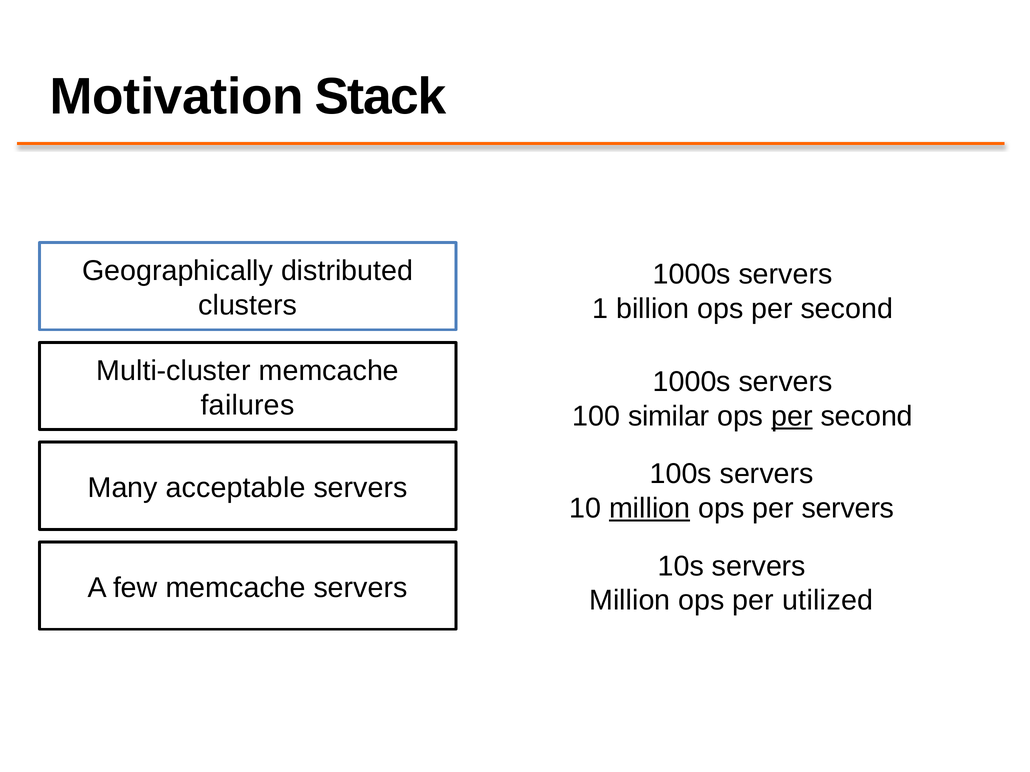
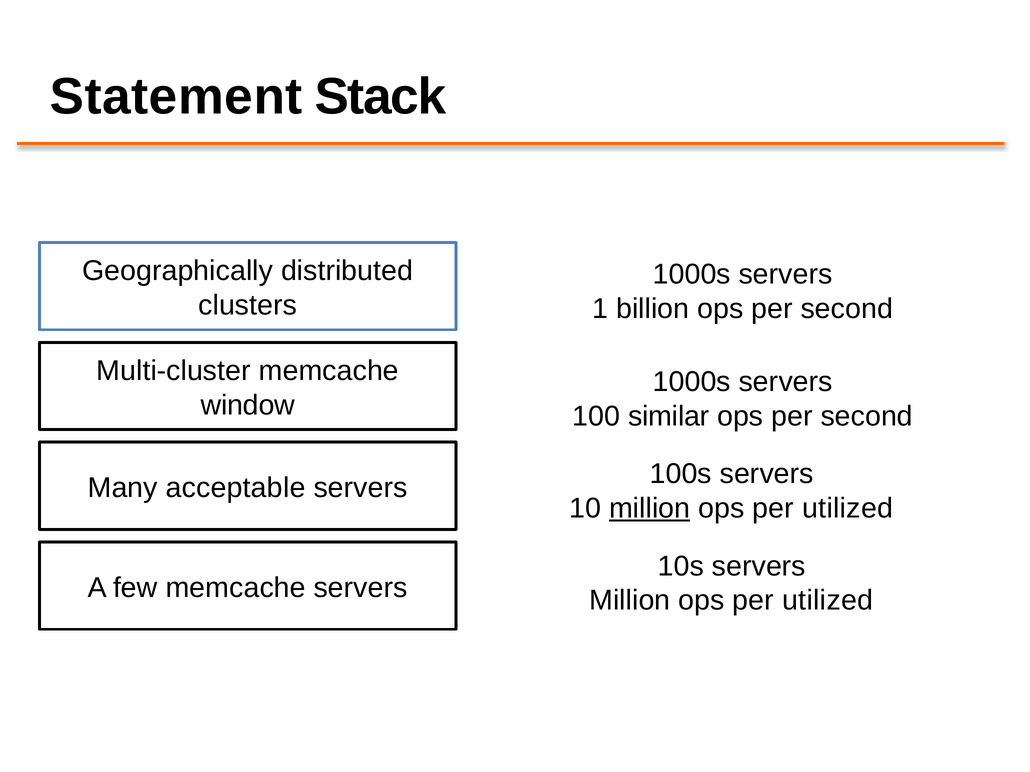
Motivation: Motivation -> Statement (176, 97)
failures: failures -> window (248, 405)
per underline: present -> none (792, 416)
servers: servers -> utilized (848, 509)
